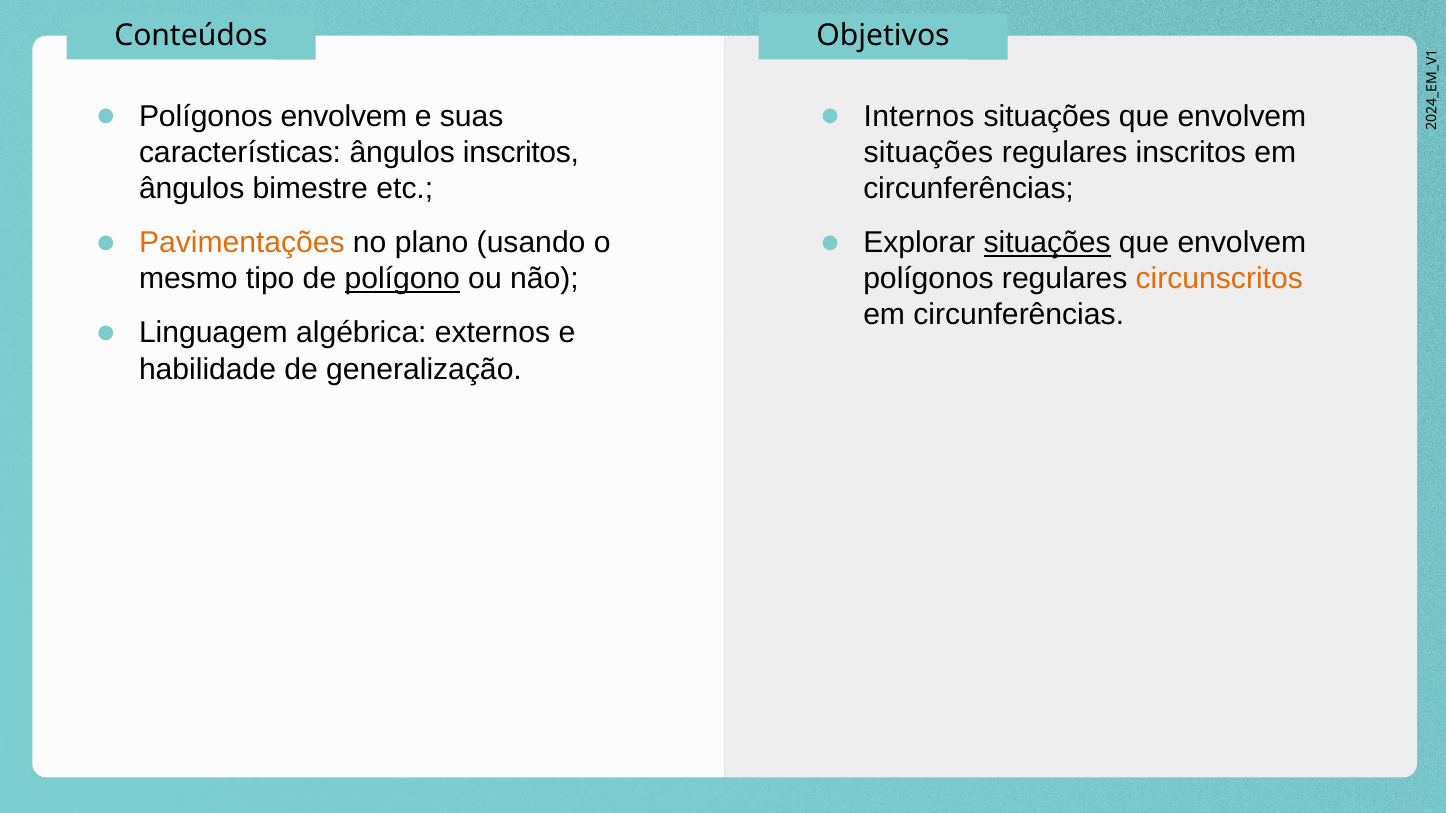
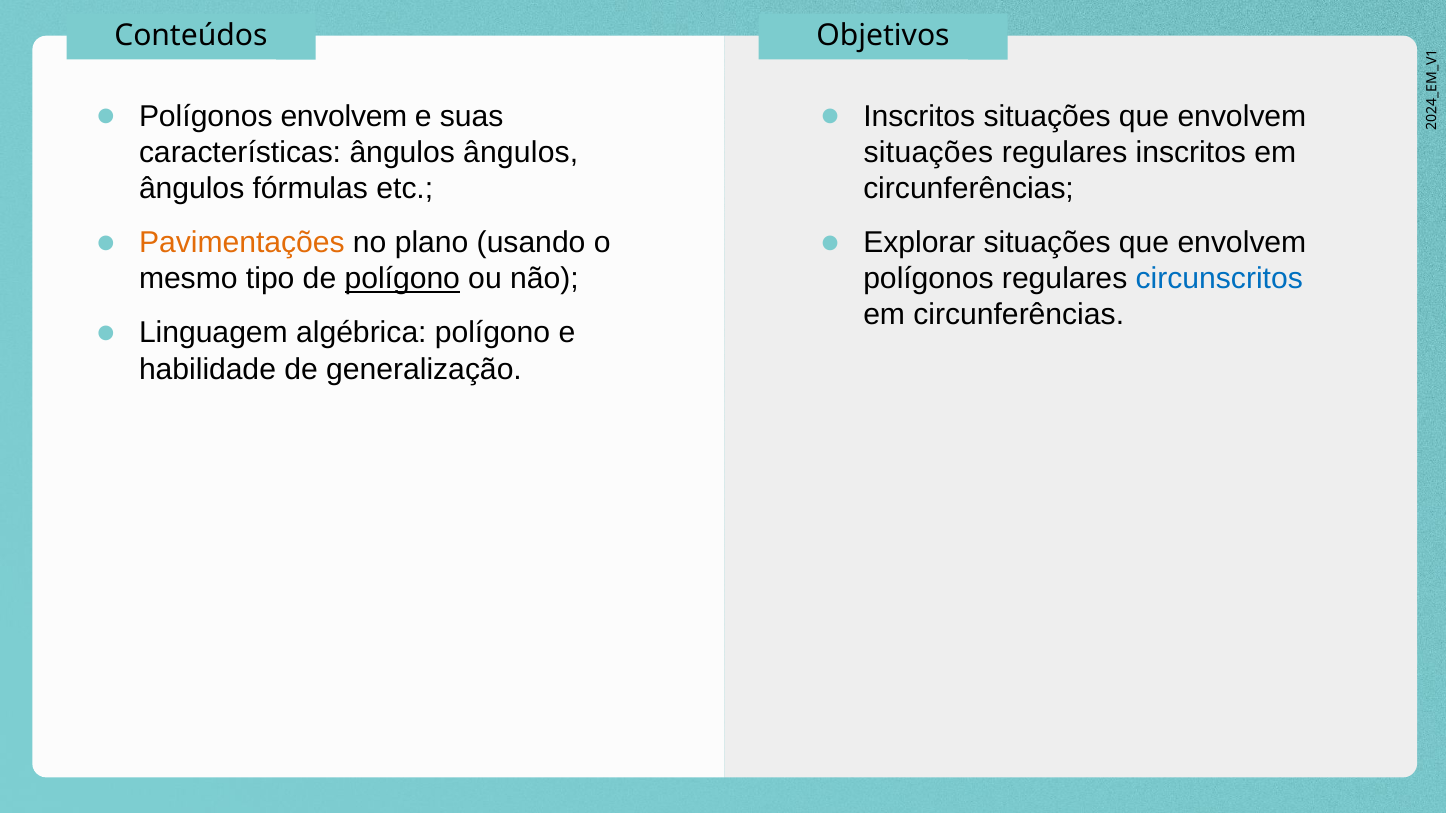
Internos: Internos -> Inscritos (919, 116)
características ângulos inscritos: inscritos -> ângulos (521, 152)
bimestre: bimestre -> fórmulas (310, 189)
situações underline: present -> none (1047, 243)
circunscritos colour: orange -> blue (1219, 279)
algébrica externos: externos -> polígono (493, 333)
